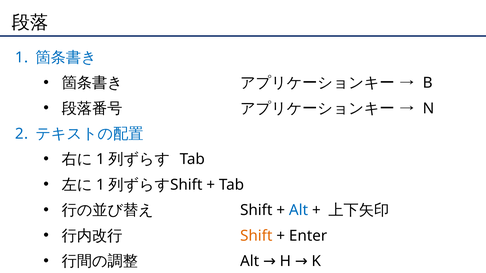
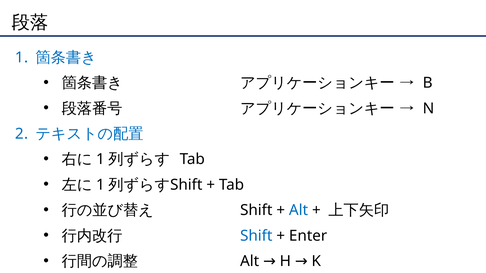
Shift colour: orange -> blue (256, 236)
